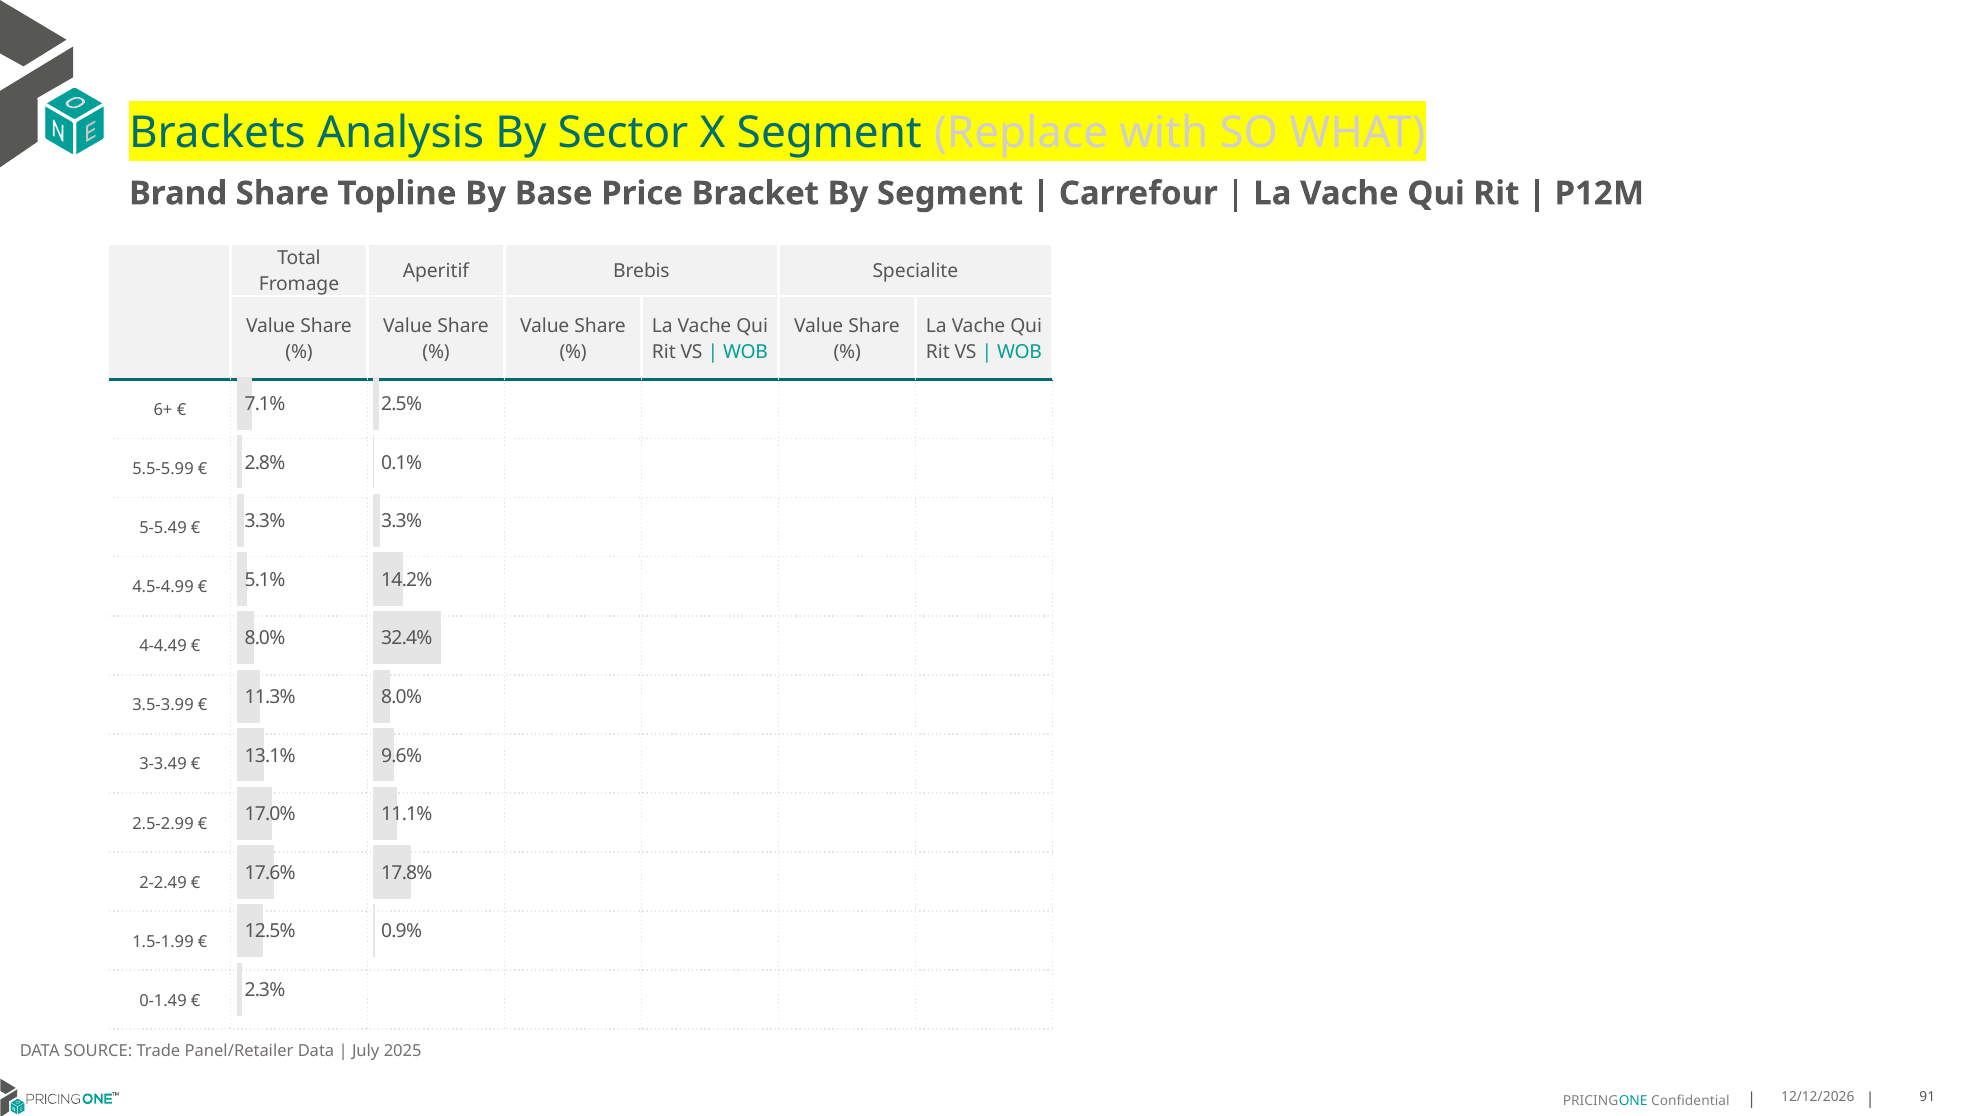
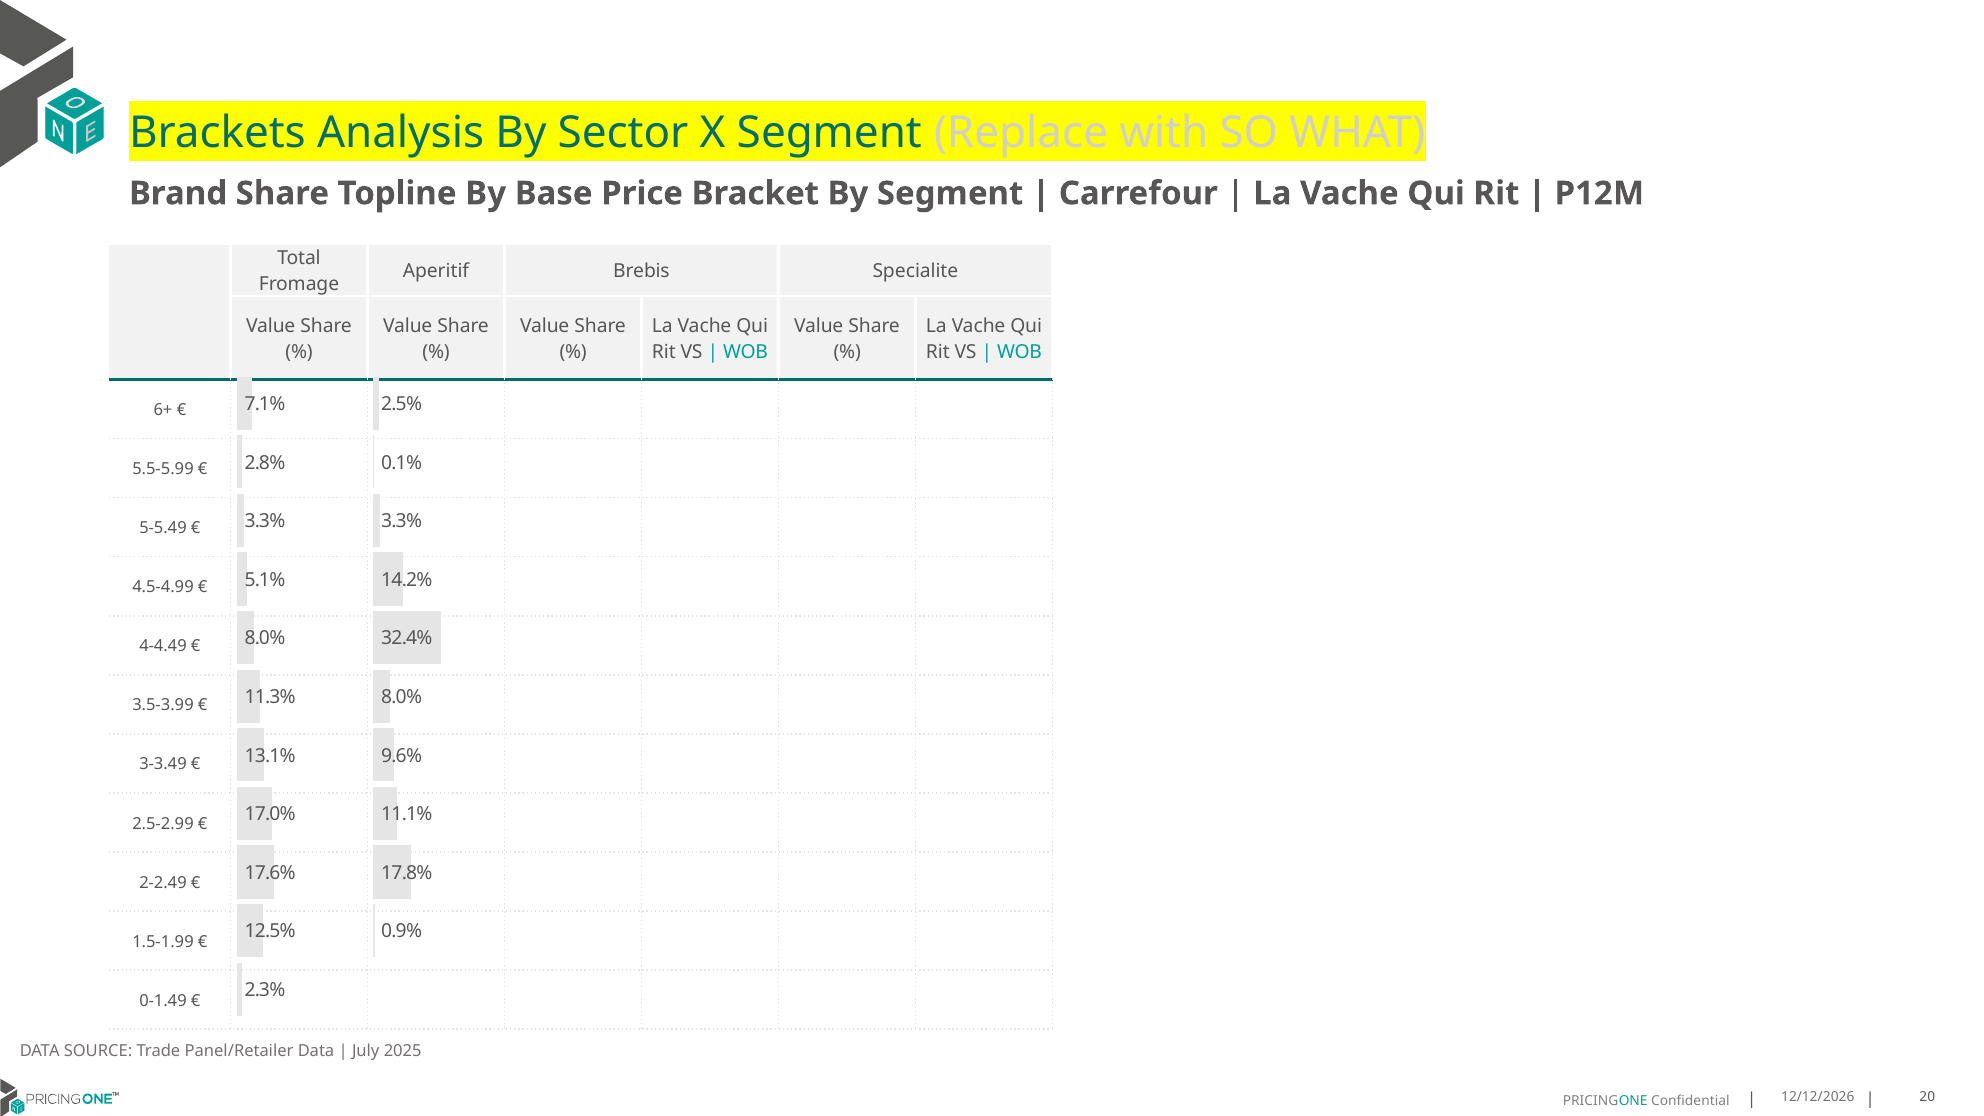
91: 91 -> 20 (1927, 1097)
